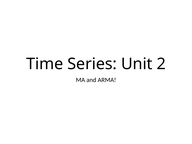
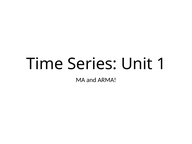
2: 2 -> 1 (161, 64)
